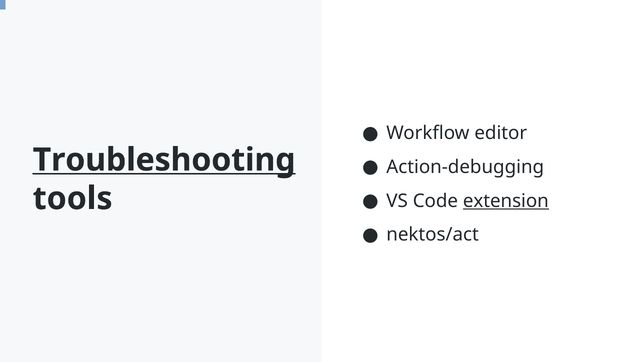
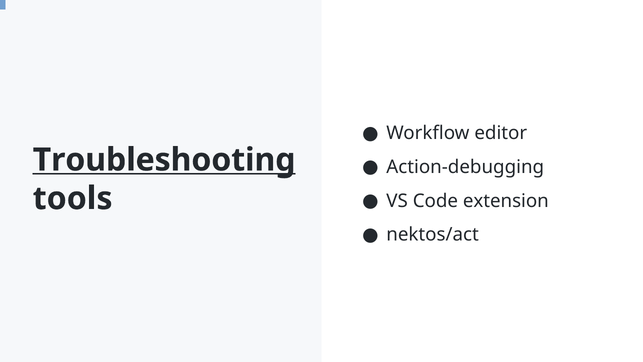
extension underline: present -> none (506, 201)
